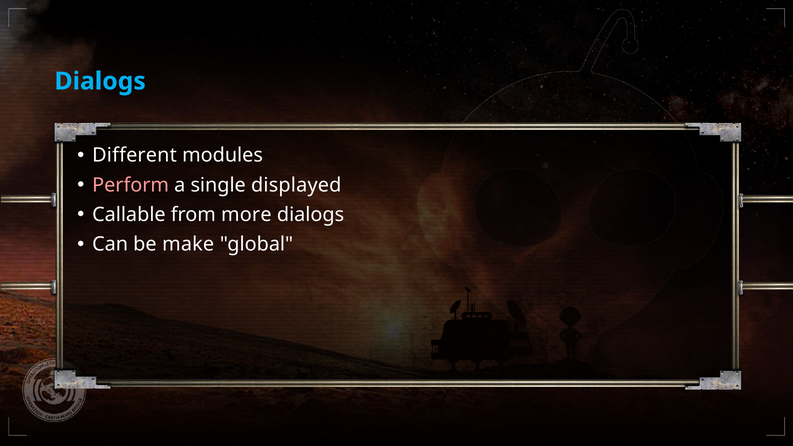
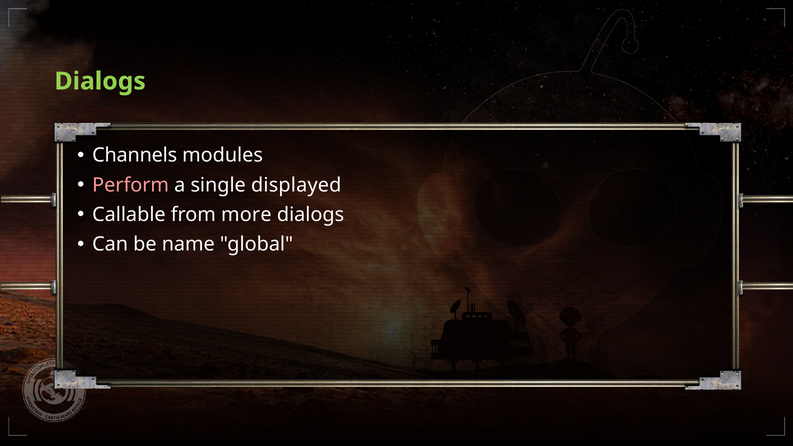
Dialogs colour: light blue -> light green (100, 81)
Different: Different -> Channels (135, 155)
make: make -> name (188, 244)
